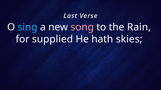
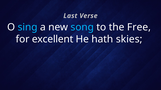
song colour: pink -> light blue (82, 27)
Rain: Rain -> Free (139, 27)
supplied: supplied -> excellent (53, 39)
